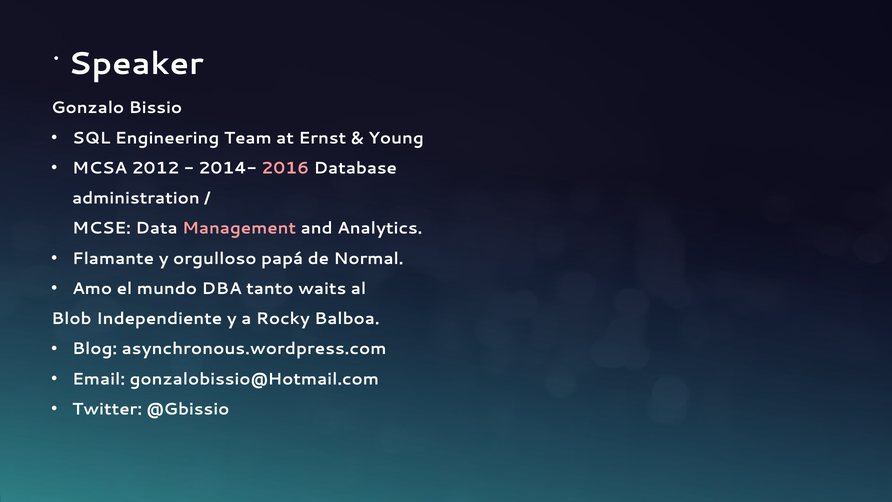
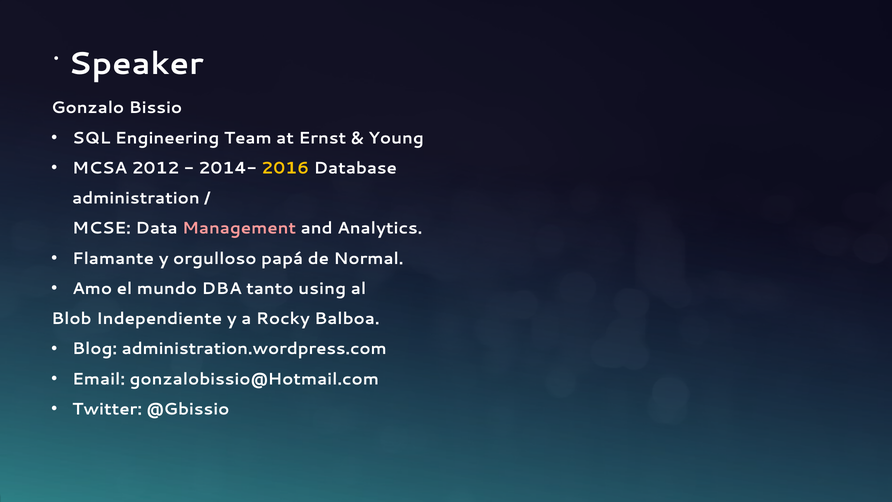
2016 colour: pink -> yellow (285, 168)
waits: waits -> using (322, 289)
asynchronous.wordpress.com: asynchronous.wordpress.com -> administration.wordpress.com (254, 349)
